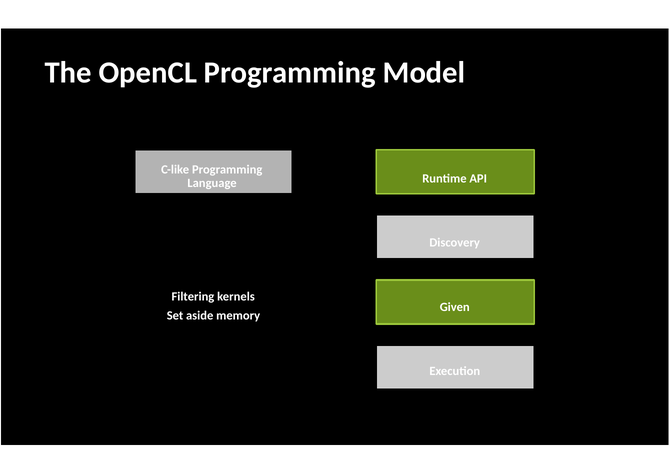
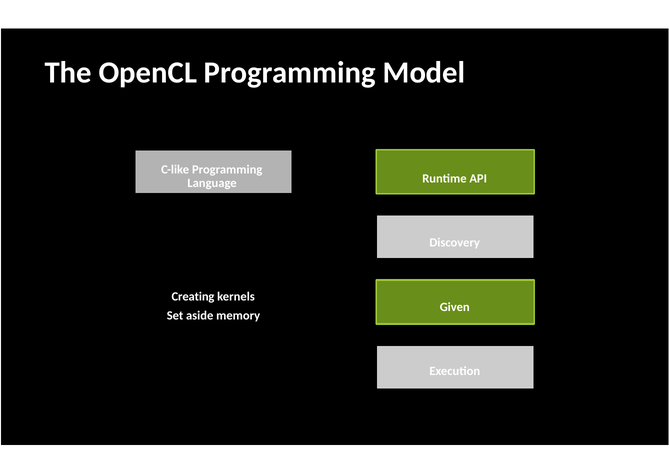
Filtering: Filtering -> Creating (193, 297)
